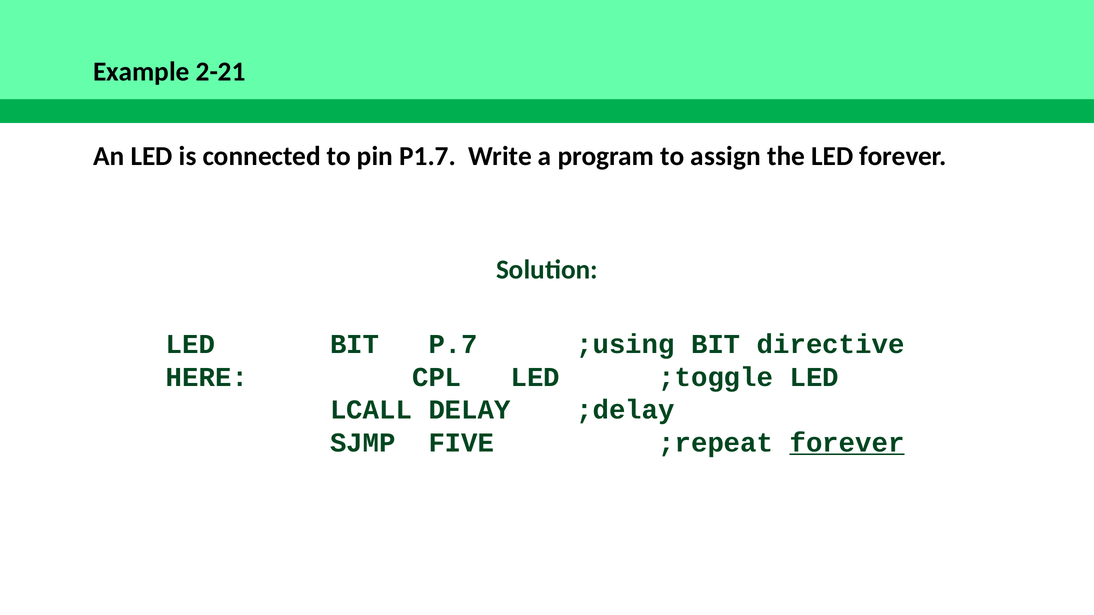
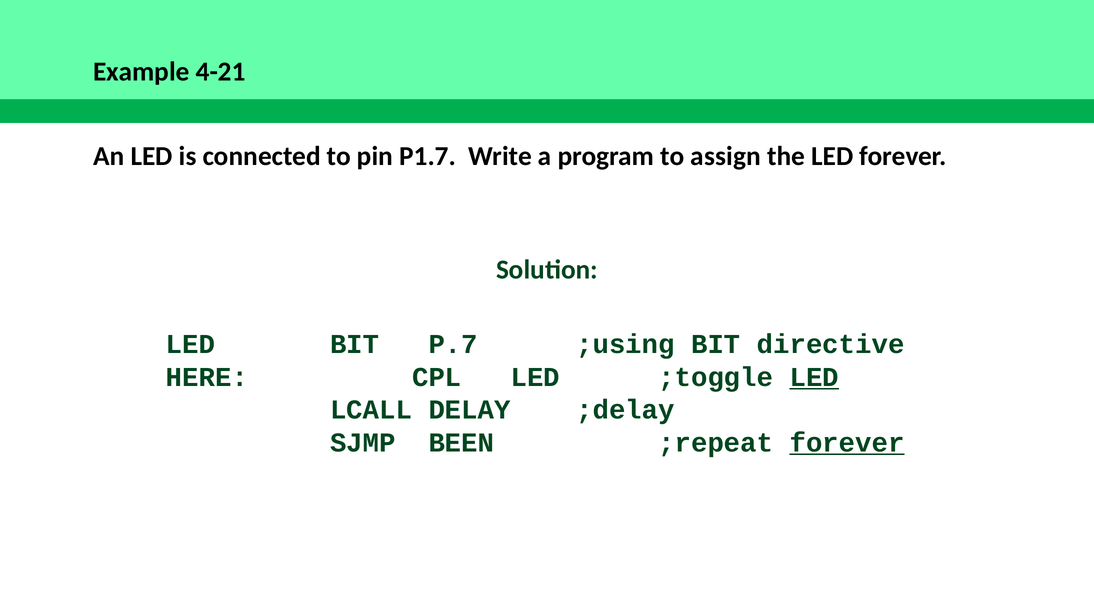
2-21: 2-21 -> 4-21 (221, 72)
LED underline: none -> present (814, 377)
FIVE: FIVE -> BEEN (461, 443)
